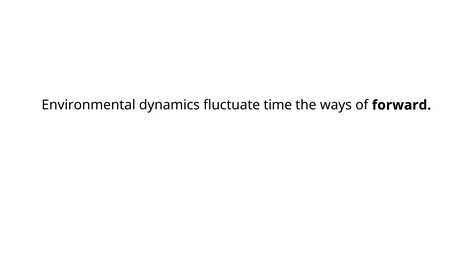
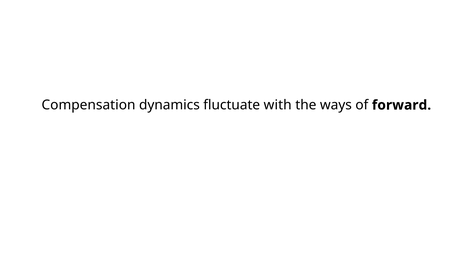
Environmental: Environmental -> Compensation (89, 105)
time: time -> with (278, 105)
